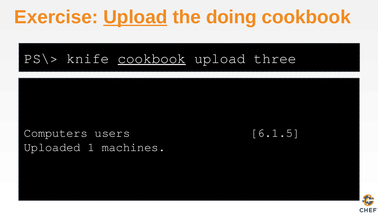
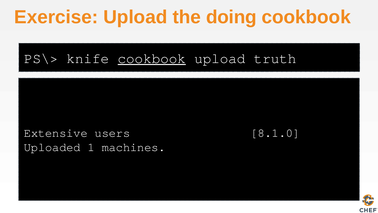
Upload underline: present -> none (135, 17)
three: three -> truth (275, 58)
Computers: Computers -> Extensive (56, 133)
6.1.5: 6.1.5 -> 8.1.0 (275, 133)
